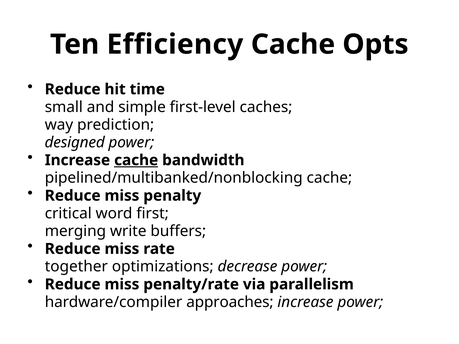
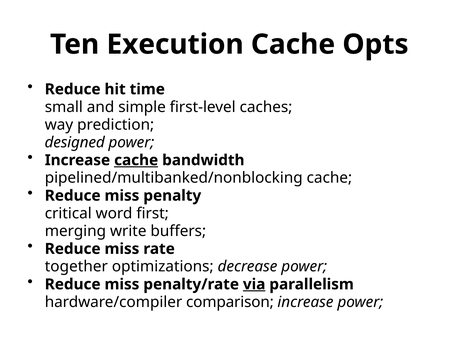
Efficiency: Efficiency -> Execution (175, 44)
via underline: none -> present (254, 285)
approaches: approaches -> comparison (230, 302)
